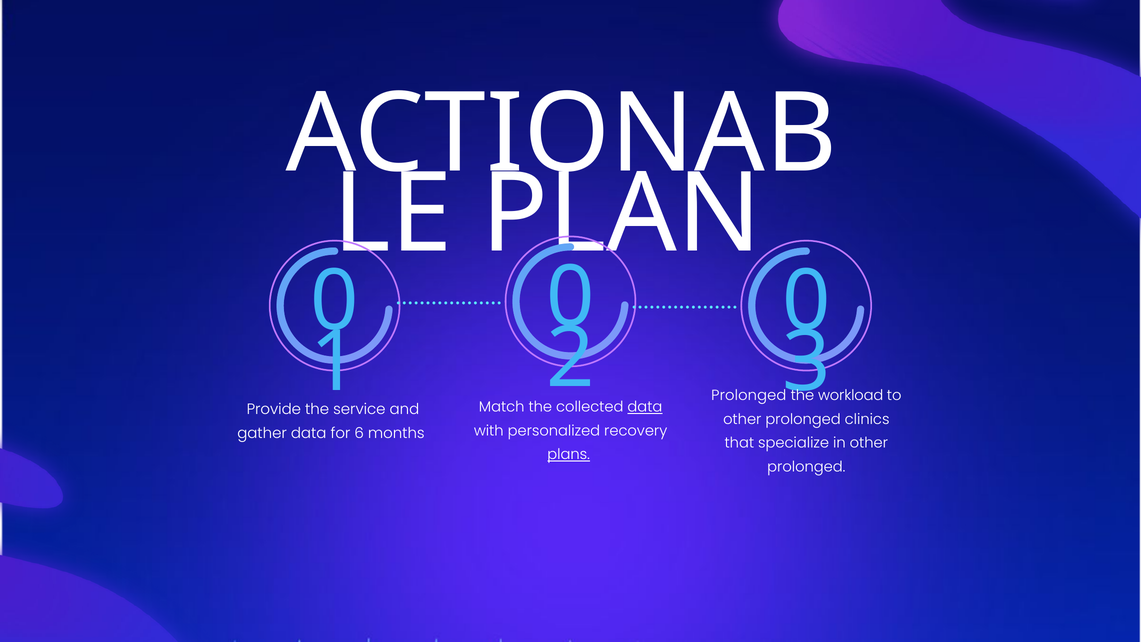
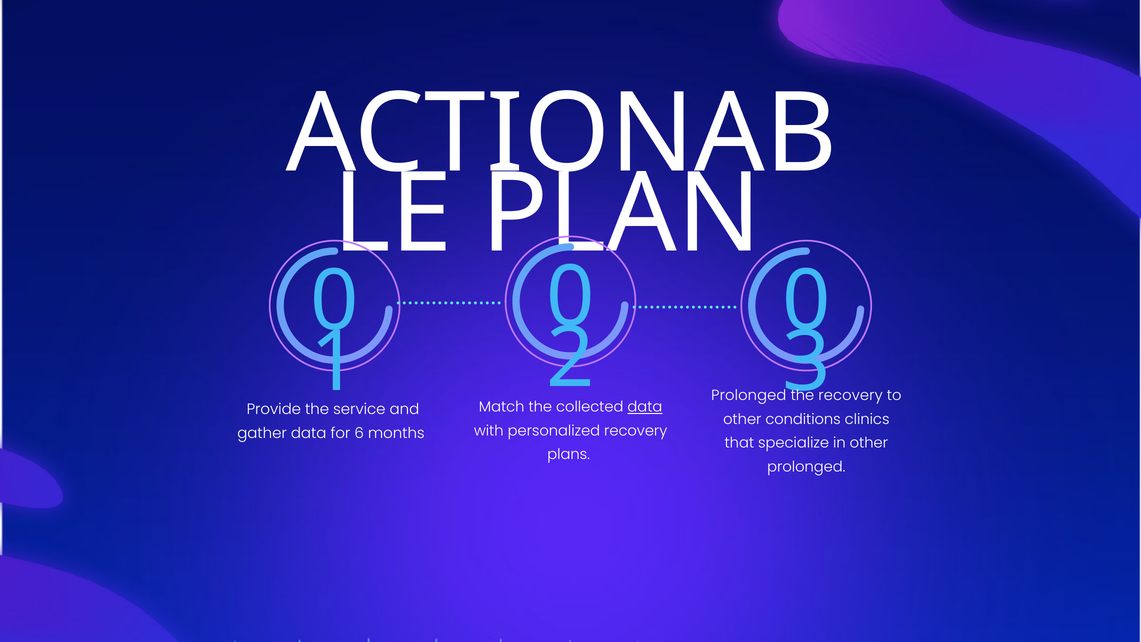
workload: workload -> recovery (851, 395)
prolonged: prolonged -> conditions (803, 419)
plans underline: present -> none (569, 455)
